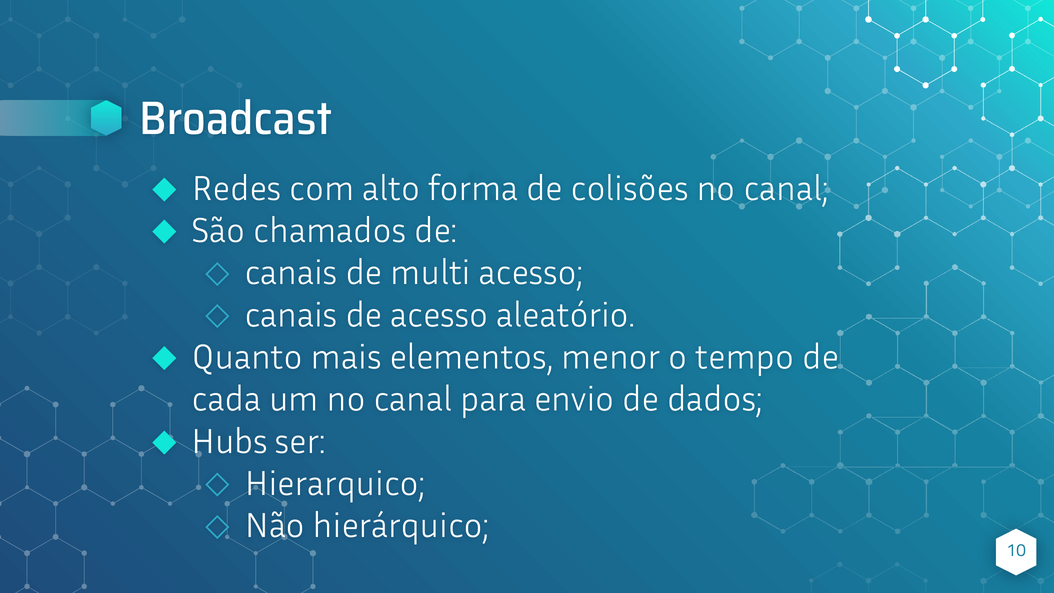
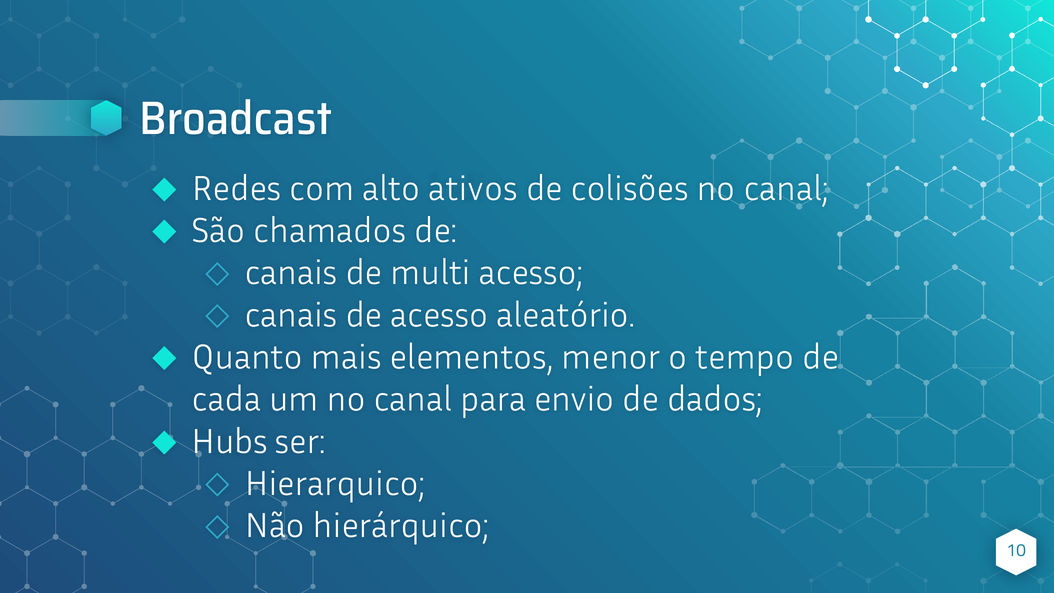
forma: forma -> ativos (473, 188)
